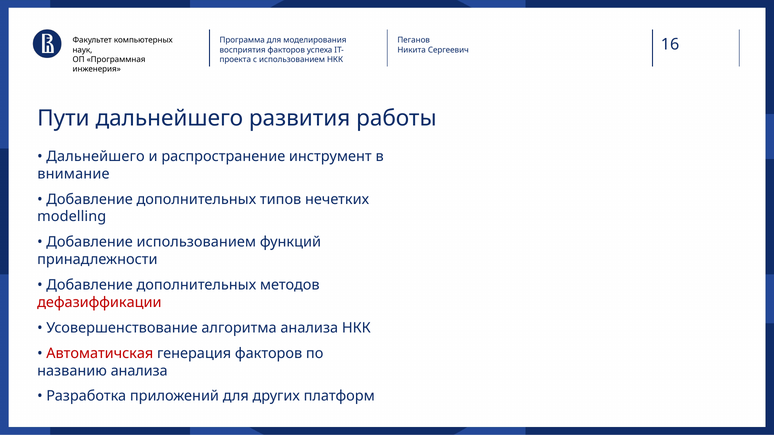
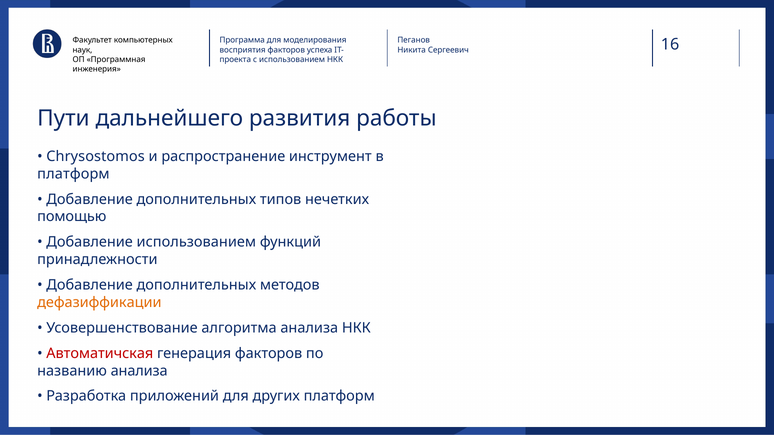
Дальнейшего: Дальнейшего -> Chrysostomos (96, 157)
внимание: внимание -> платформ (73, 174)
modelling: modelling -> помощью (72, 217)
дефазиффикации colour: red -> orange (99, 303)
